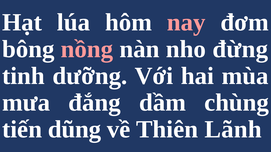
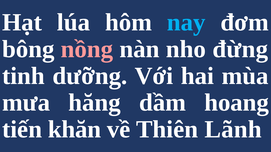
nay colour: pink -> light blue (186, 22)
đắng: đắng -> hăng (95, 103)
chùng: chùng -> hoang (237, 103)
dũng: dũng -> khăn (75, 130)
